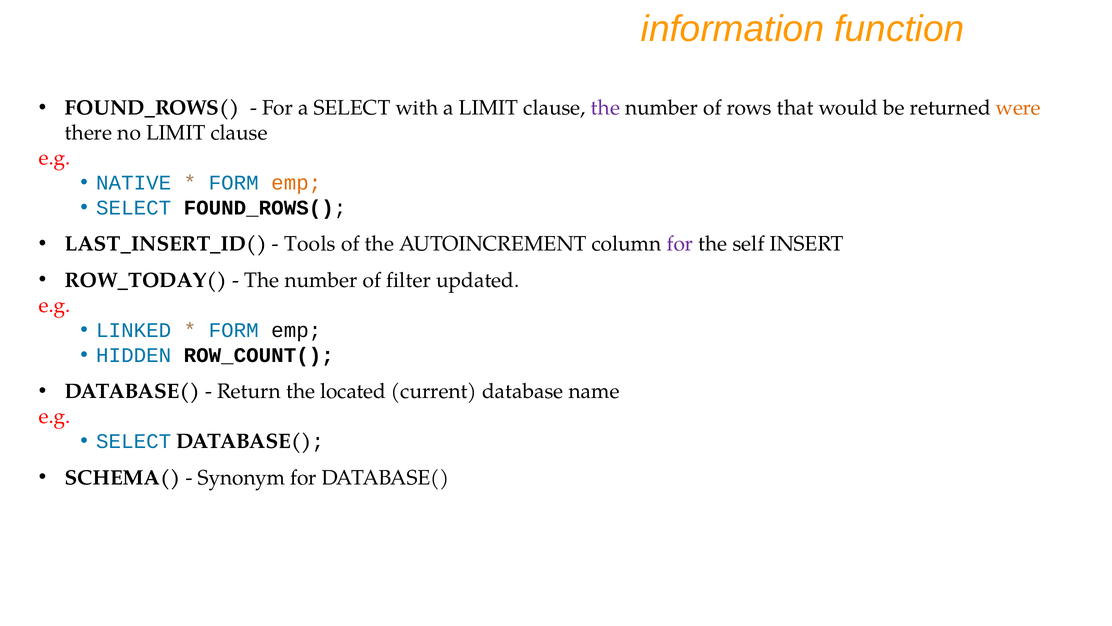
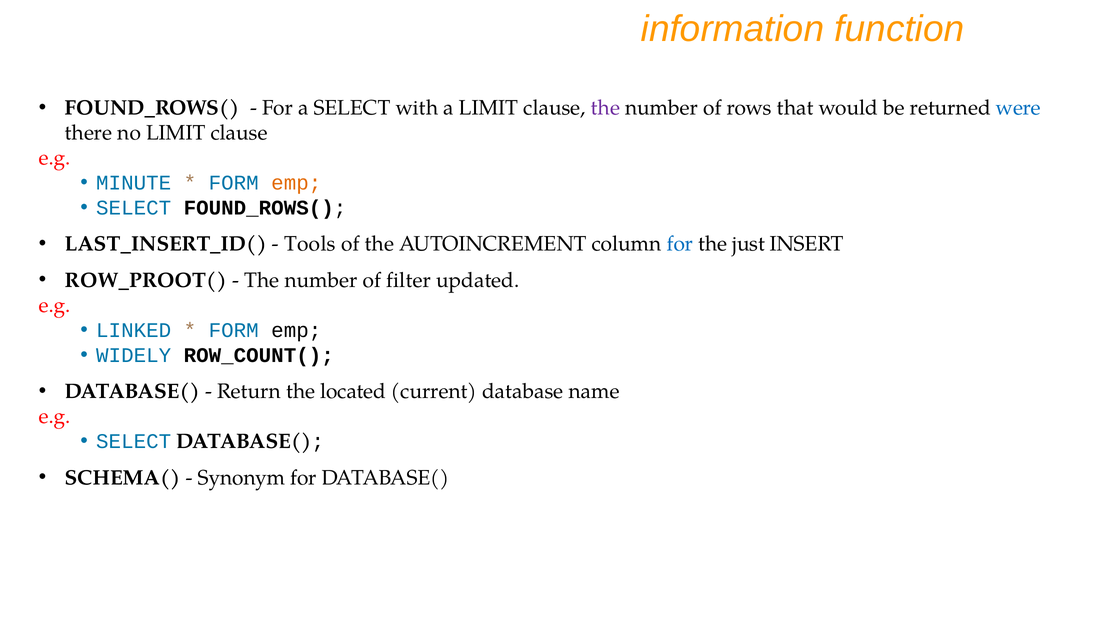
were colour: orange -> blue (1018, 108)
NATIVE: NATIVE -> MINUTE (134, 183)
for colour: purple -> blue (680, 244)
self: self -> just (749, 244)
ROW_TODAY(: ROW_TODAY( -> ROW_PROOT( (146, 280)
HIDDEN: HIDDEN -> WIDELY (134, 355)
